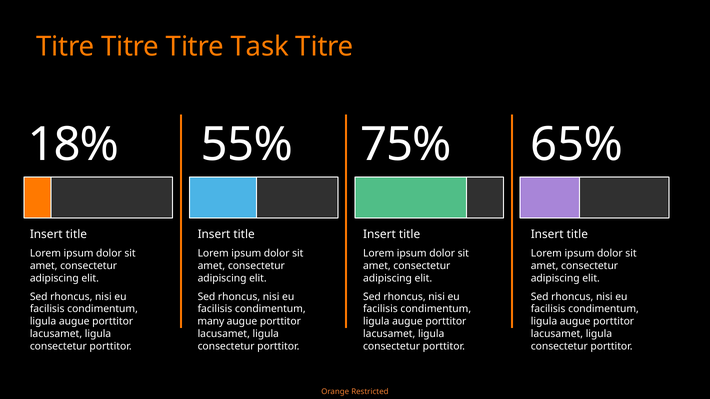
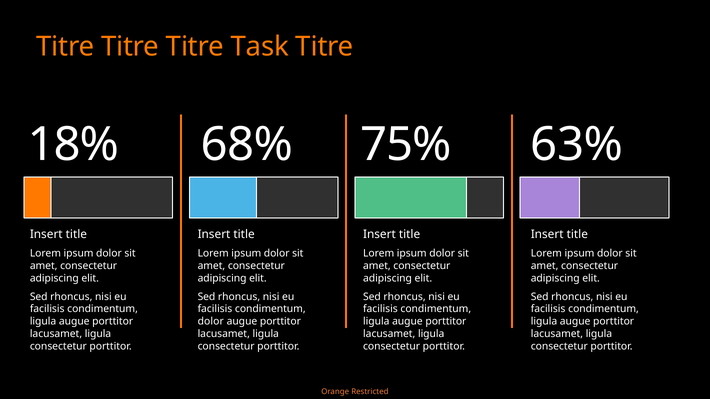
55%: 55% -> 68% (247, 145)
65%: 65% -> 63% (577, 145)
many: many -> dolor (211, 322)
